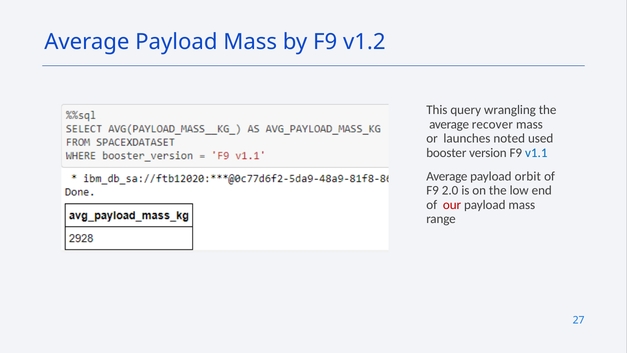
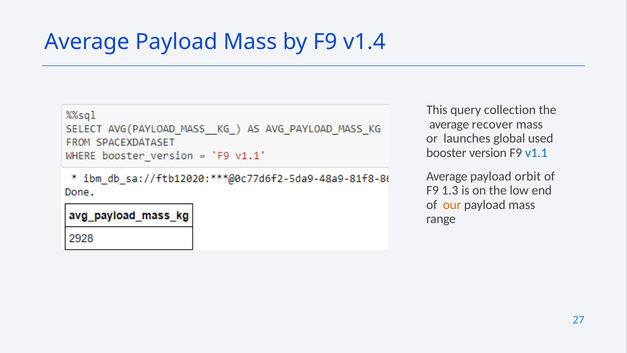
v1.2: v1.2 -> v1.4 (364, 42)
wrangling: wrangling -> collection (510, 110)
noted: noted -> global (509, 138)
2.0: 2.0 -> 1.3 (450, 190)
our colour: red -> orange (452, 205)
